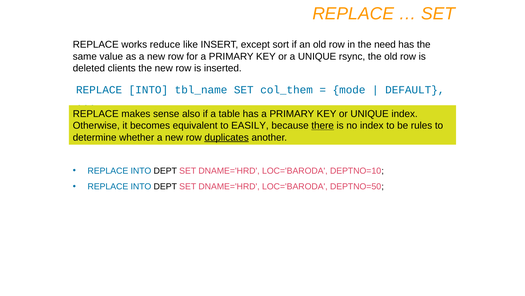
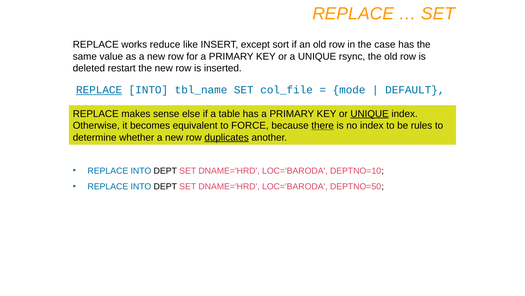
need: need -> case (385, 45)
clients: clients -> restart (122, 68)
REPLACE underline: none -> present (99, 90)
col_them: col_them -> col_file (287, 90)
also: also -> else (191, 114)
UNIQUE underline: none -> present (370, 114)
EASILY: EASILY -> FORCE (250, 125)
